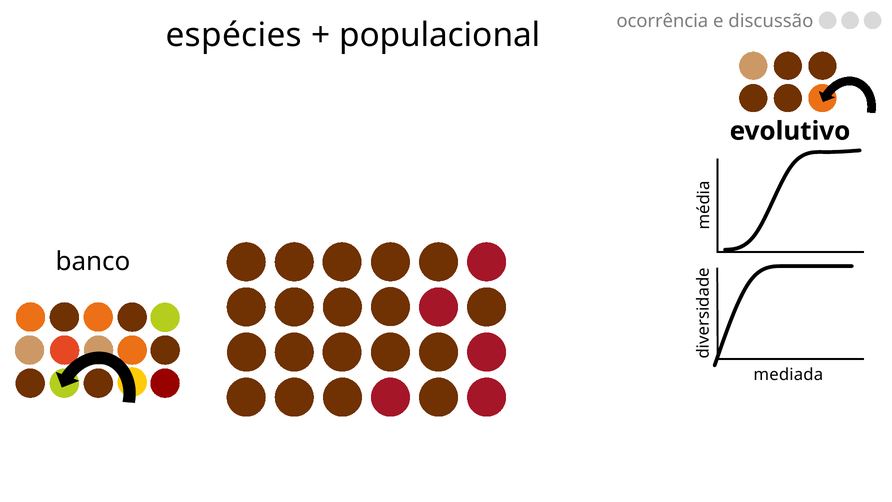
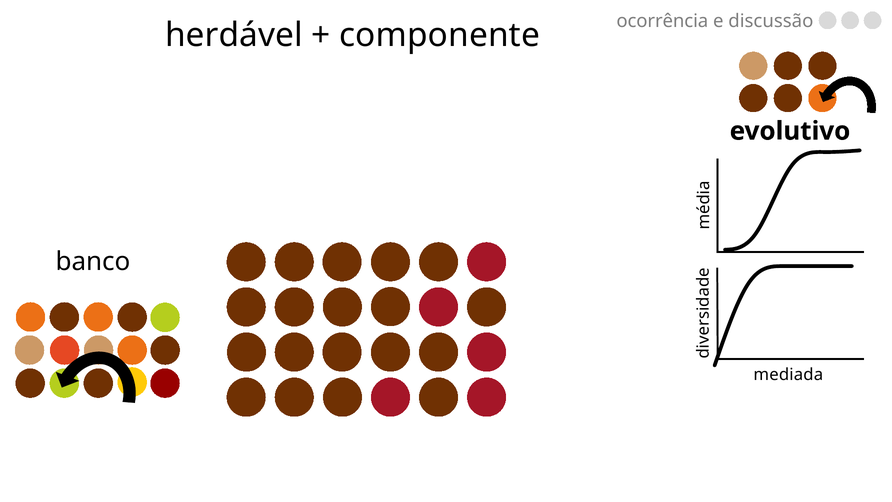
espécies: espécies -> herdável (234, 35)
populacional: populacional -> componente (440, 35)
